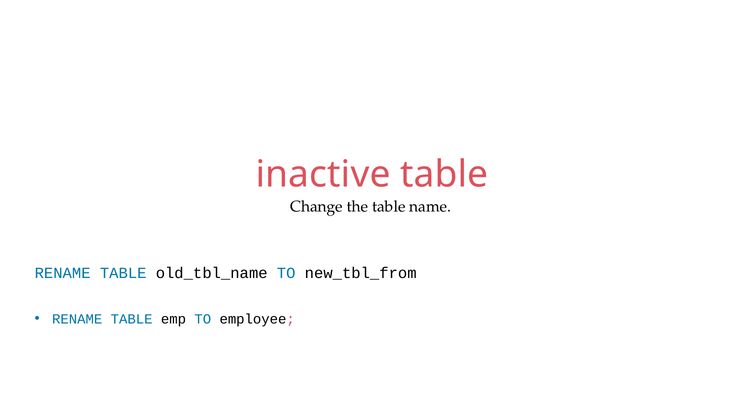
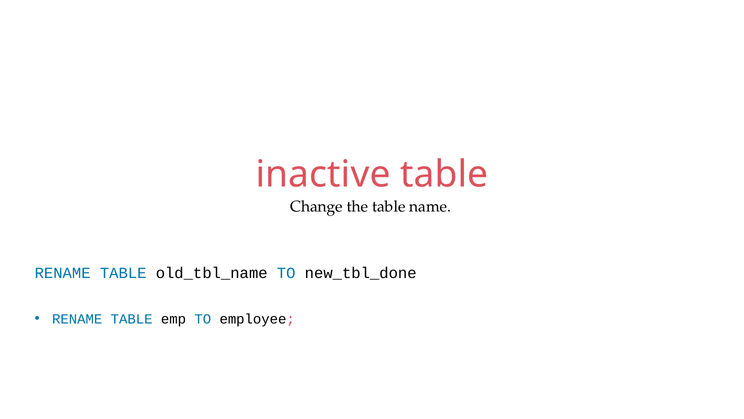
new_tbl_from: new_tbl_from -> new_tbl_done (361, 273)
